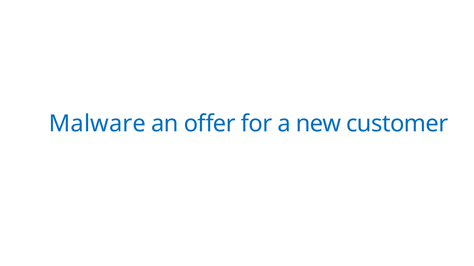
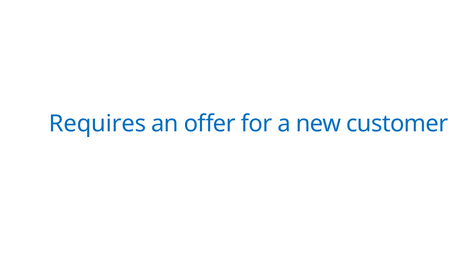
Malware: Malware -> Requires (98, 124)
